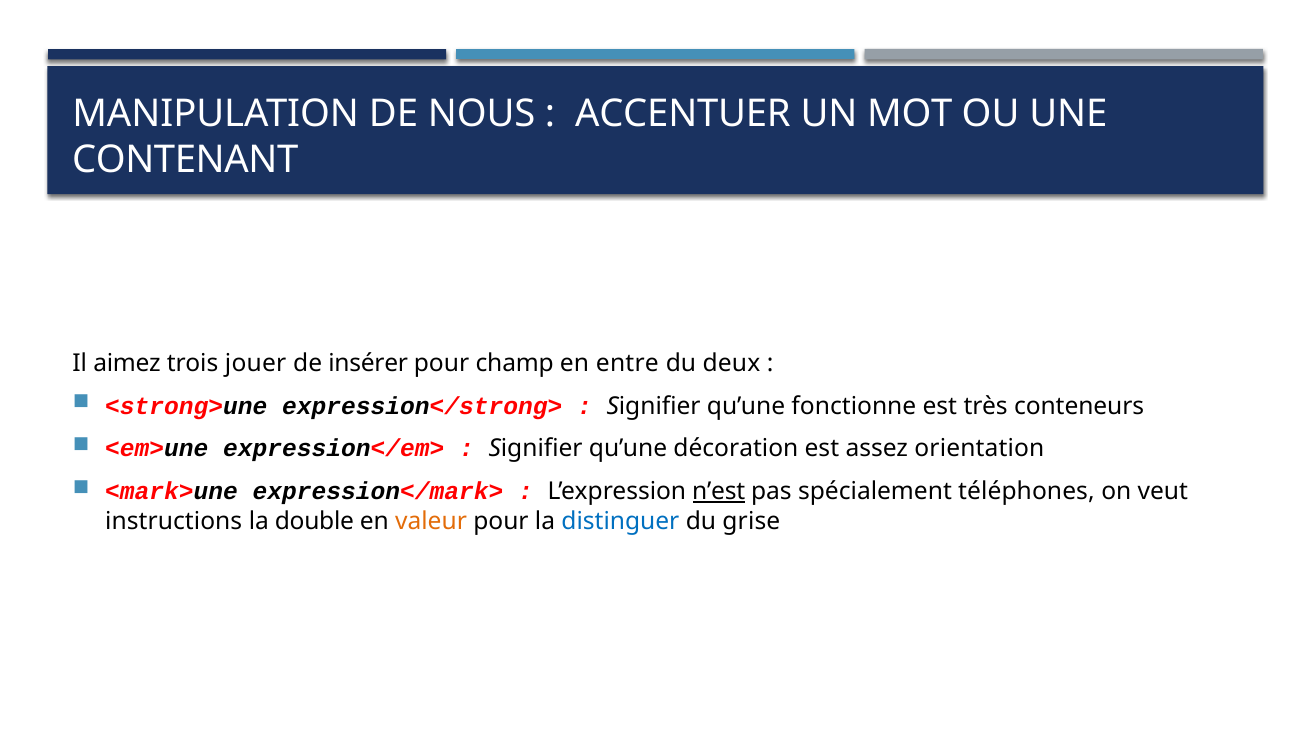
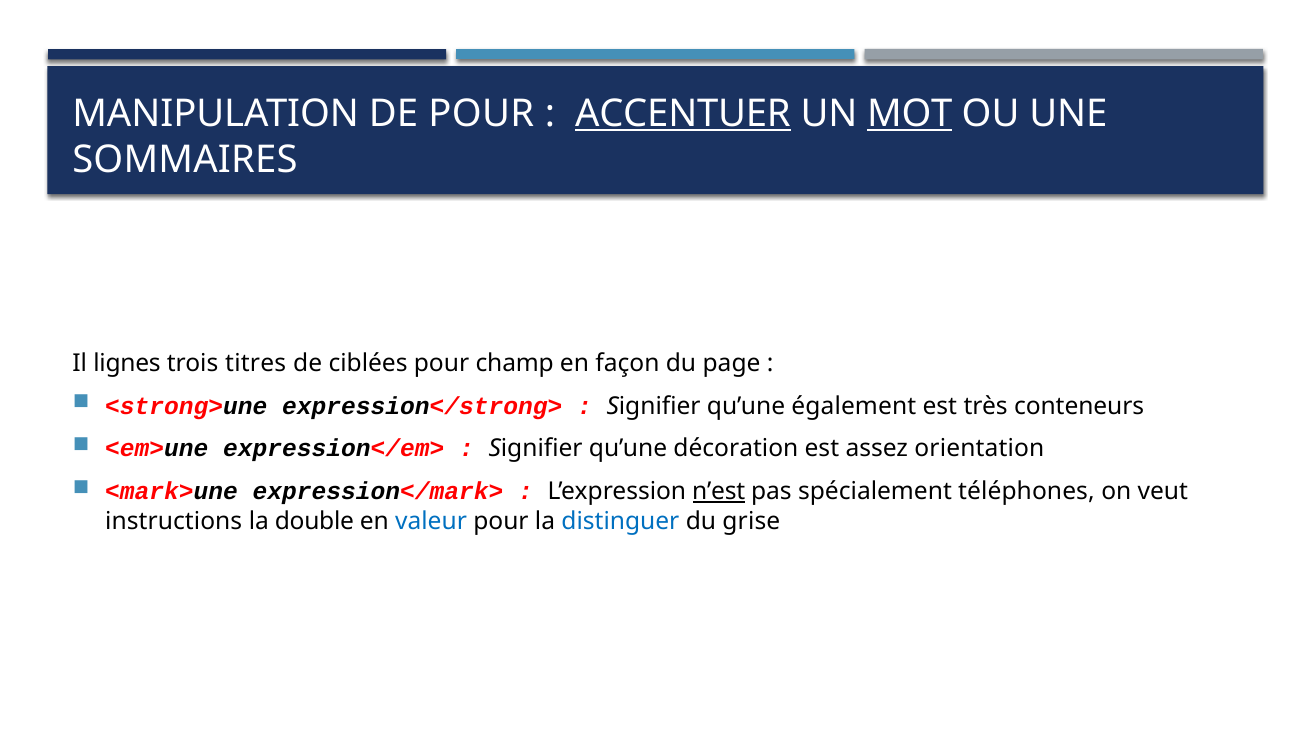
DE NOUS: NOUS -> POUR (481, 113)
ACCENTUER underline: none -> present (683, 113)
MOT underline: none -> present (910, 113)
CONTENANT: CONTENANT -> SOMMAIRES (185, 159)
aimez: aimez -> lignes (127, 363)
jouer: jouer -> titres (256, 363)
insérer: insérer -> ciblées (368, 363)
entre: entre -> façon (628, 363)
deux: deux -> page (732, 363)
fonctionne: fonctionne -> également (854, 406)
valeur colour: orange -> blue (431, 521)
